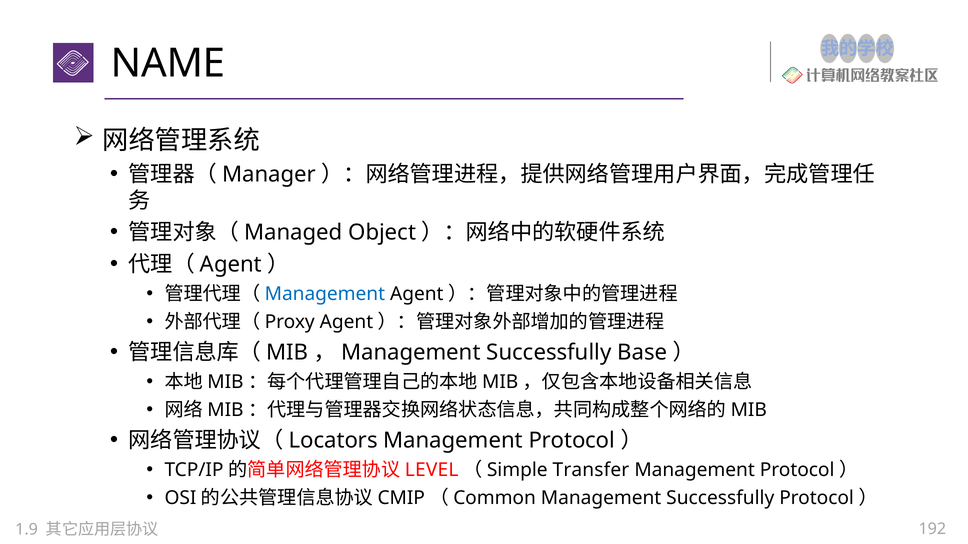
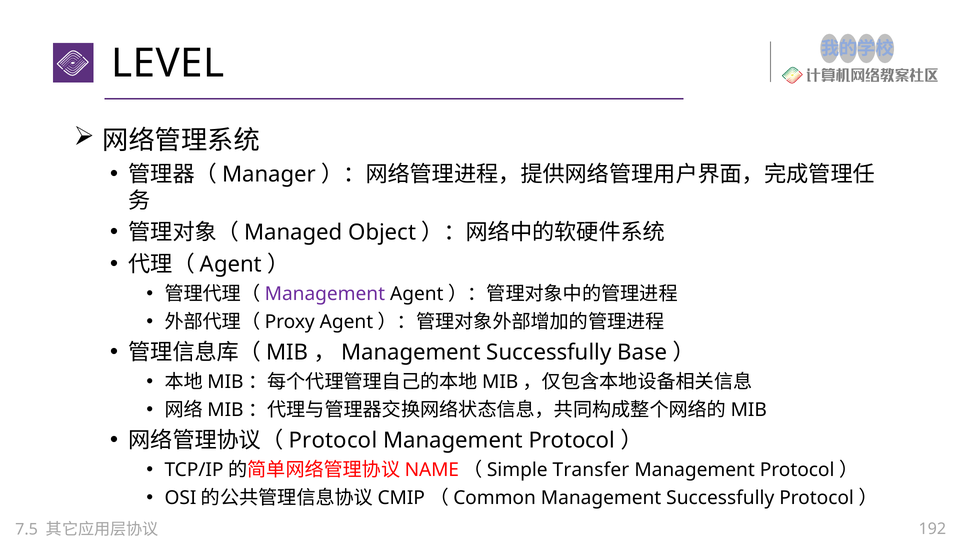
NAME: NAME -> LEVEL (168, 64)
Management colour: blue -> purple (325, 294)
Locators: Locators -> Protocol (333, 441)
LEVEL: LEVEL -> NAME (432, 470)
1.9: 1.9 -> 7.5 (27, 530)
